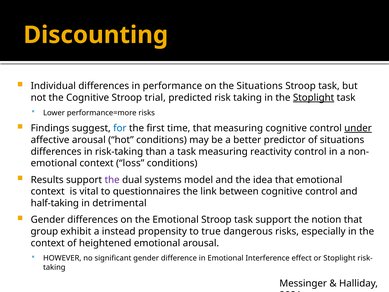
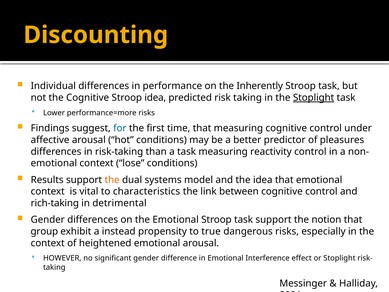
the Situations: Situations -> Inherently (260, 86)
Stroop trial: trial -> idea (155, 98)
under underline: present -> none (358, 128)
of situations: situations -> pleasures (342, 140)
loss: loss -> lose (130, 163)
the colour: purple -> orange (112, 180)
questionnaires: questionnaires -> characteristics (147, 191)
half-taking: half-taking -> rich-taking (55, 203)
